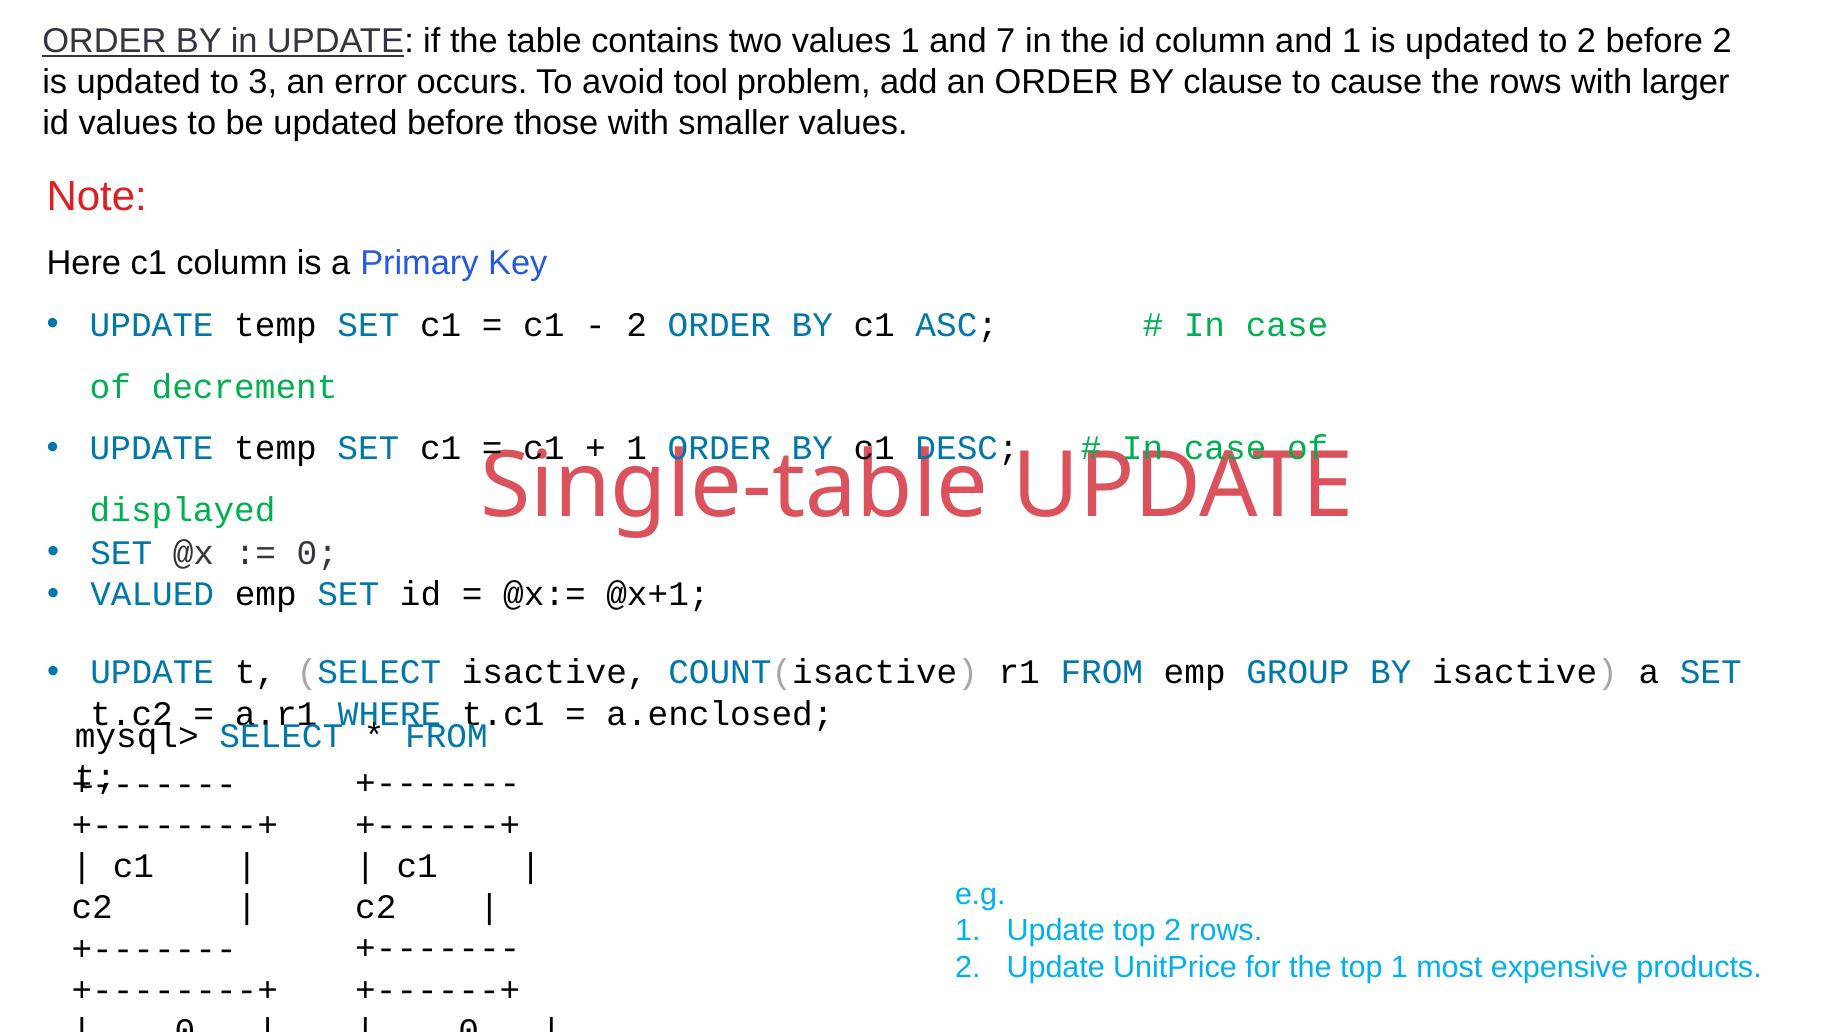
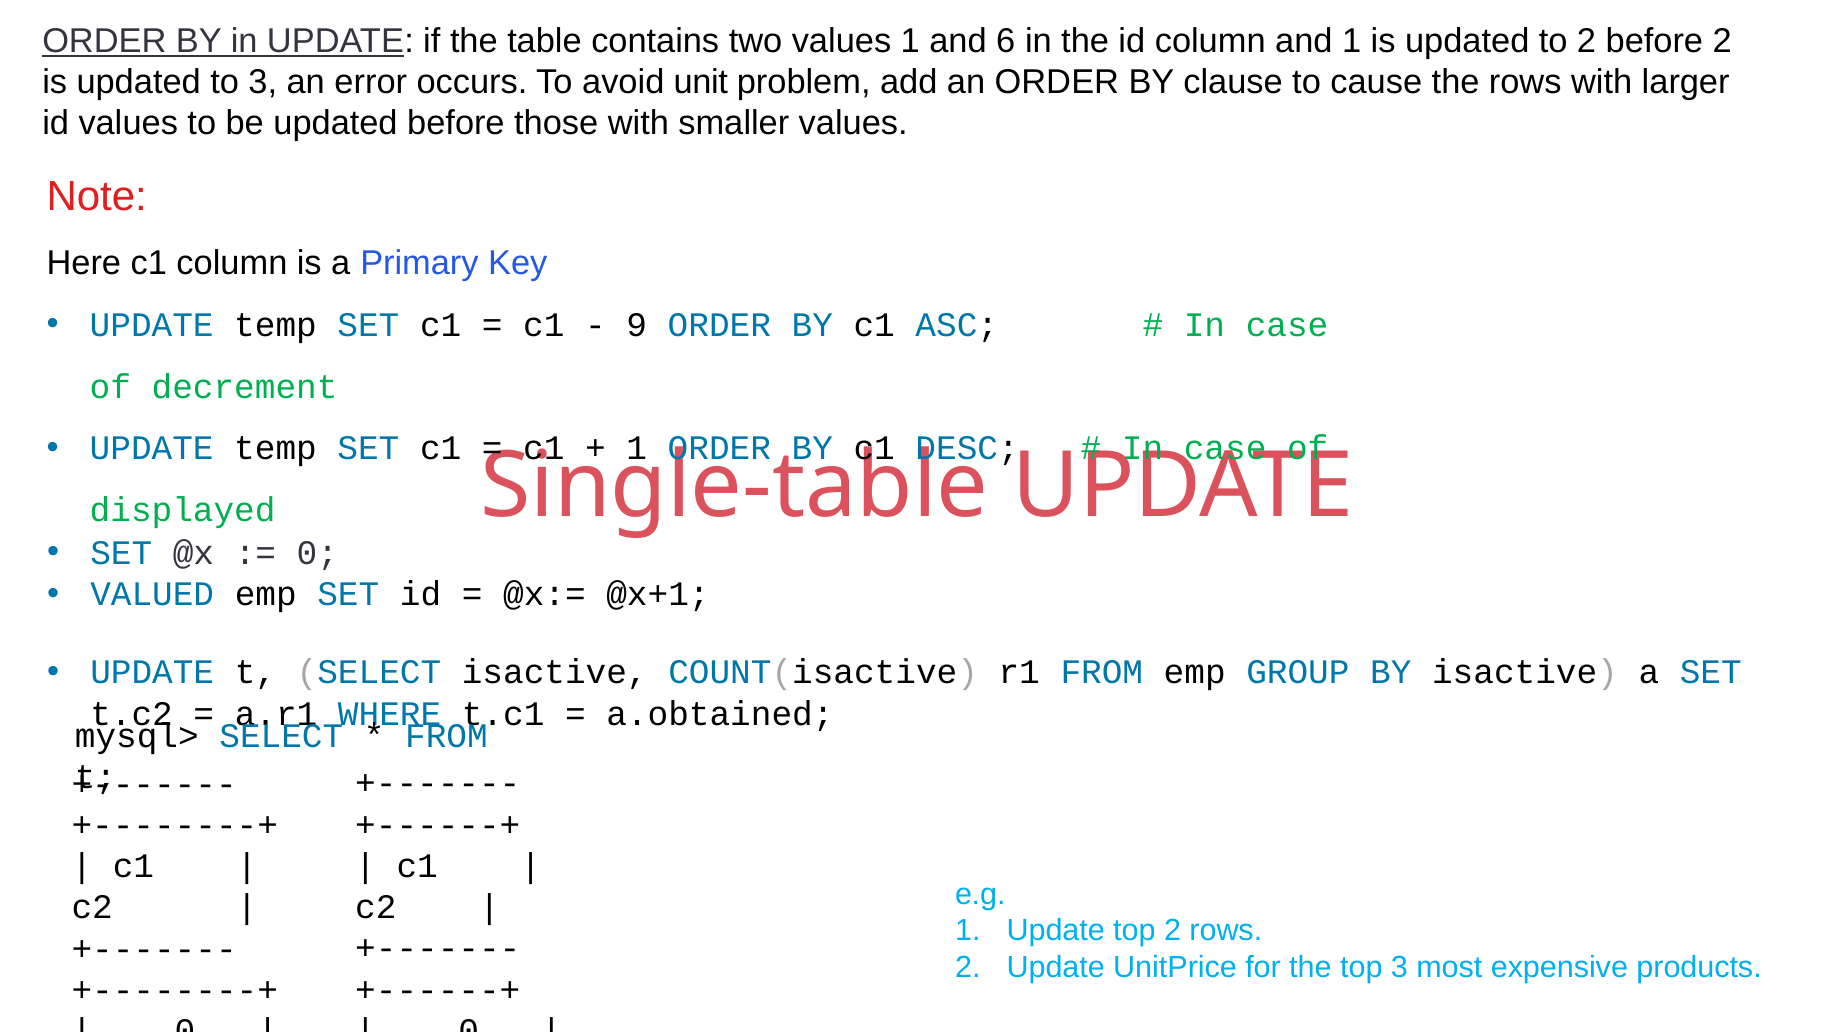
and 7: 7 -> 6 (1006, 41)
tool: tool -> unit (701, 82)
2: 2 -> 9 (637, 325)
a.enclosed: a.enclosed -> a.obtained (720, 714)
top 1: 1 -> 3 (1399, 968)
